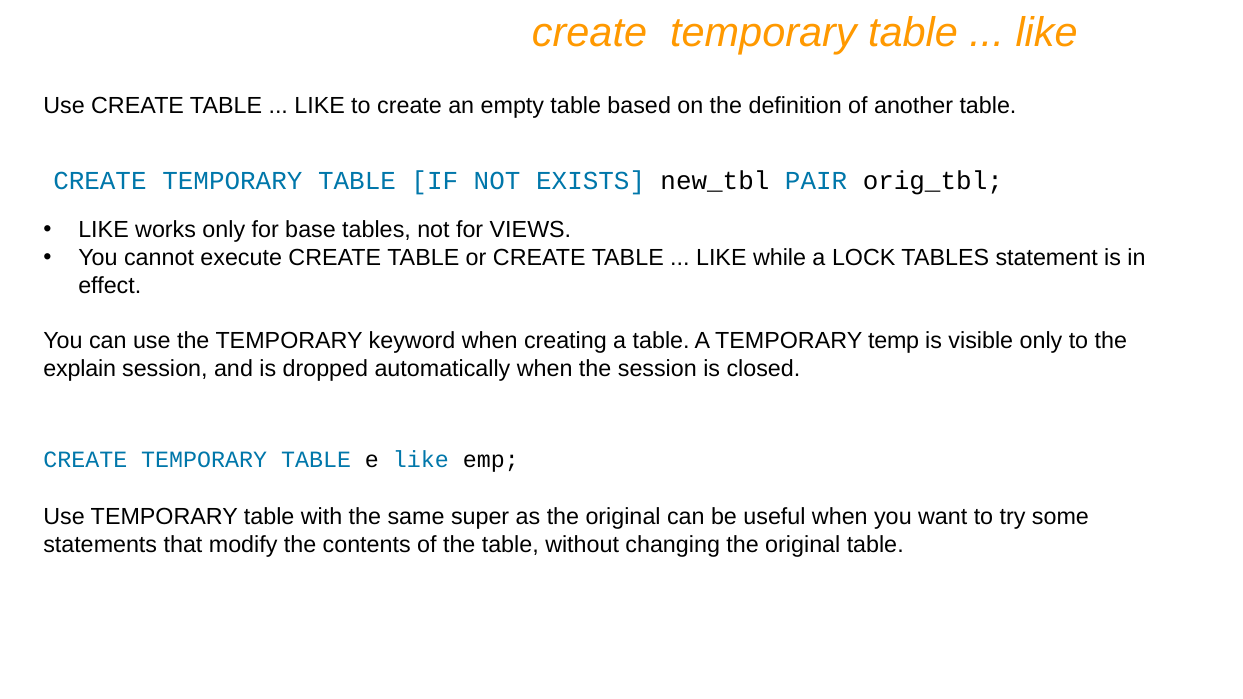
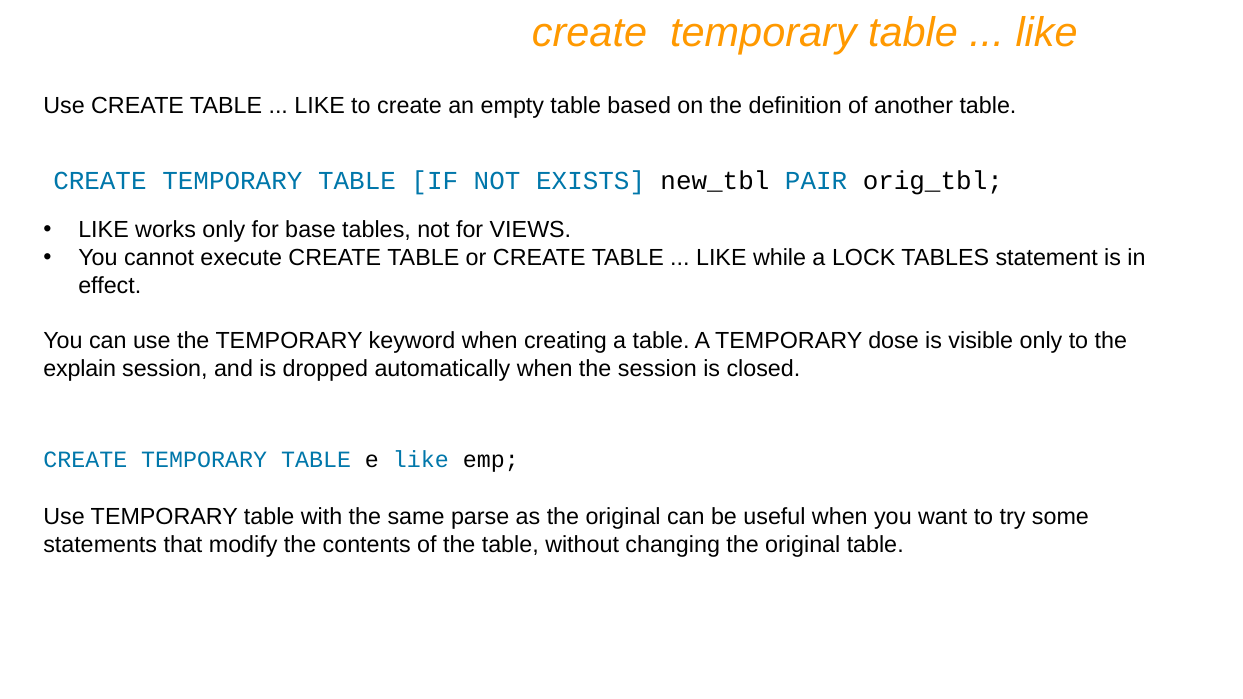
temp: temp -> dose (894, 341)
super: super -> parse (480, 517)
